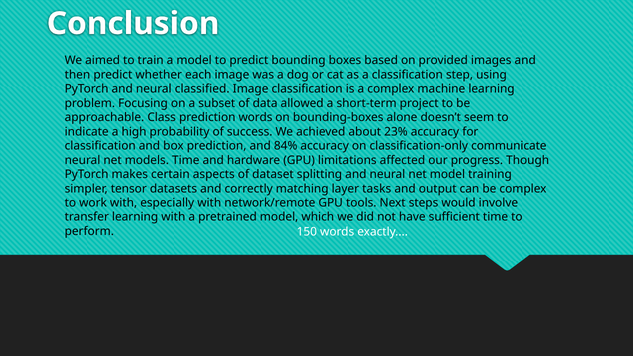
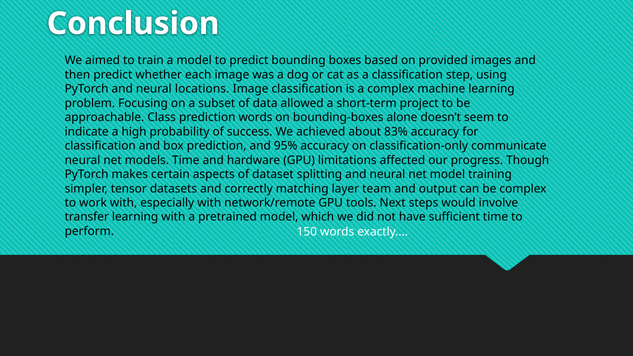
classified: classified -> locations (202, 89)
23%: 23% -> 83% (396, 132)
84%: 84% -> 95% (286, 146)
tasks: tasks -> team (377, 189)
